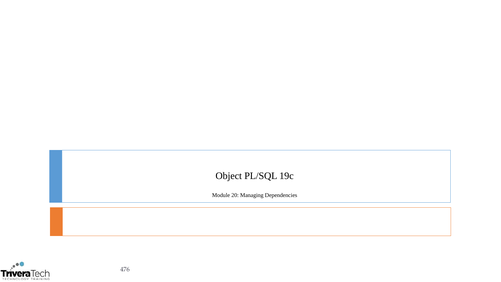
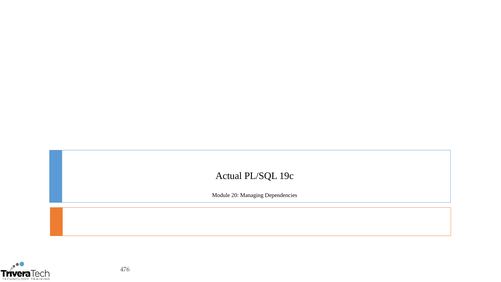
Object: Object -> Actual (229, 176)
